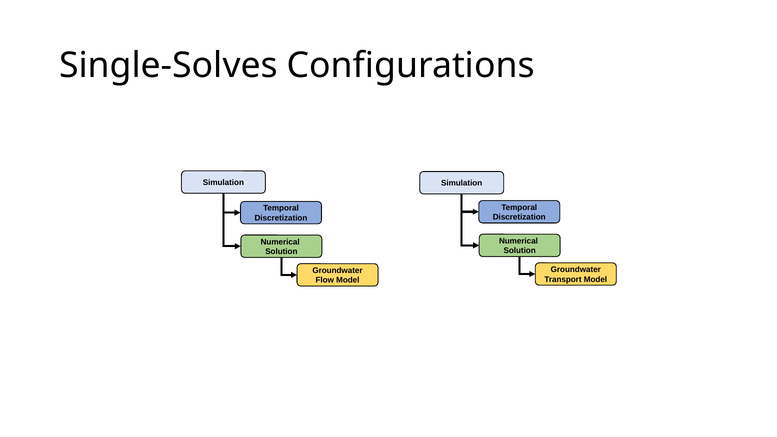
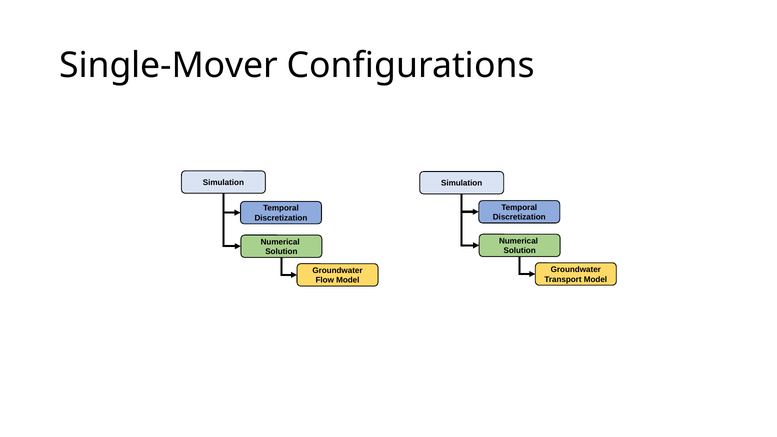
Single-Solves: Single-Solves -> Single-Mover (168, 65)
